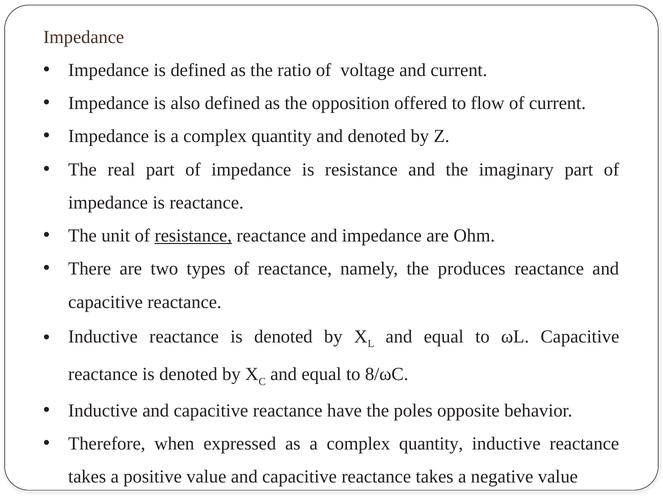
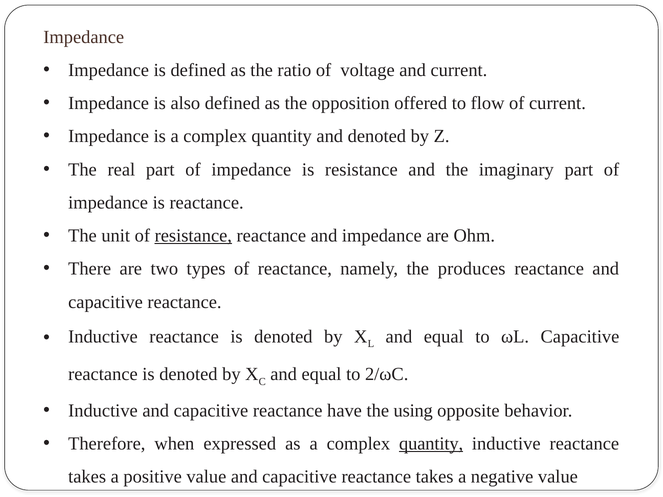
8/ωC: 8/ωC -> 2/ωC (387, 375)
poles: poles -> using (413, 411)
quantity underline: none -> present (431, 444)
